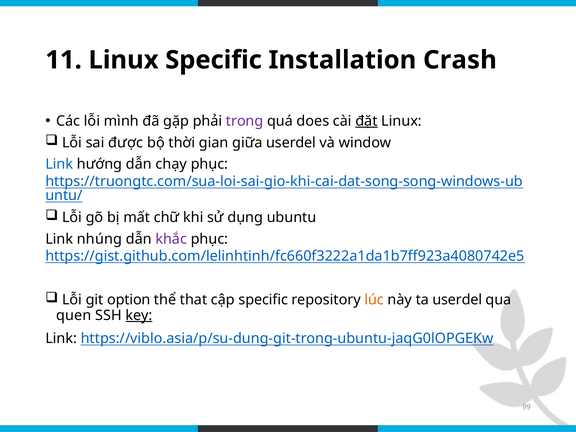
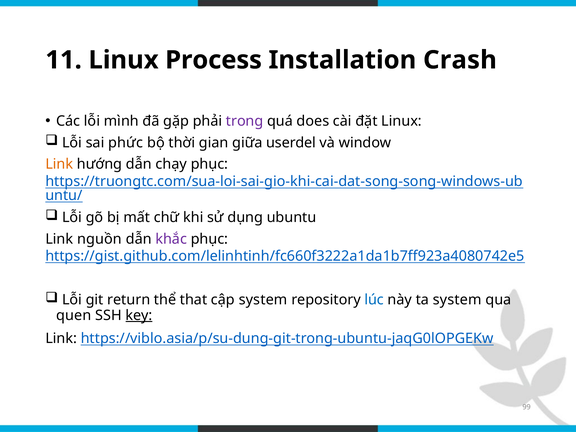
Linux Specific: Specific -> Process (214, 60)
đặt underline: present -> none (366, 121)
được: được -> phức (126, 143)
Link colour: blue -> orange (59, 164)
nhúng: nhúng -> nguồn (99, 239)
option: option -> return (129, 300)
cập specific: specific -> system (263, 300)
lúc colour: orange -> blue (374, 300)
ta userdel: userdel -> system (457, 300)
